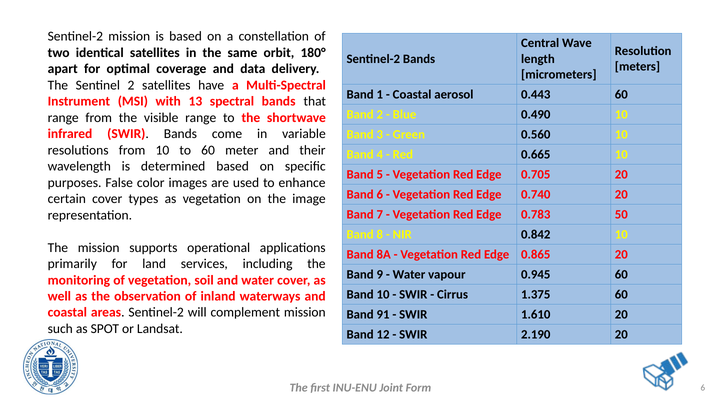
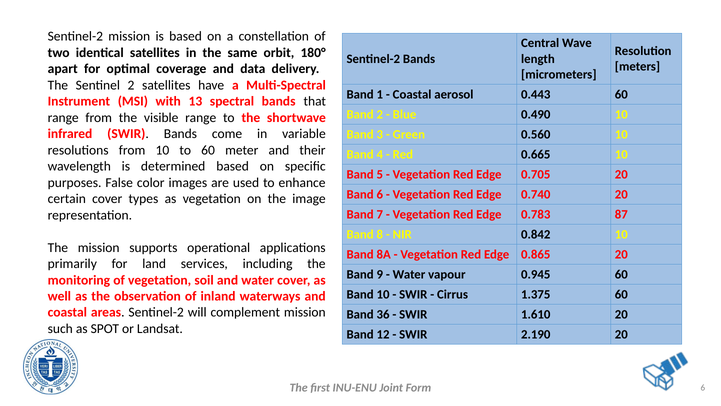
50: 50 -> 87 (621, 214)
91: 91 -> 36 (383, 314)
